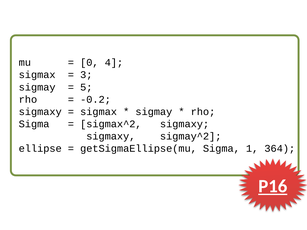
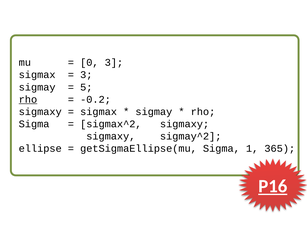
0 4: 4 -> 3 (114, 63)
rho underline: none -> present (28, 100)
364: 364 -> 365 (280, 149)
